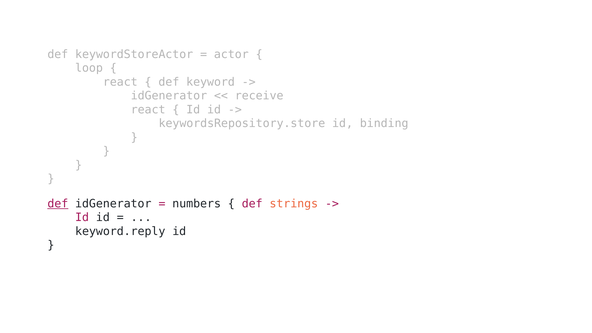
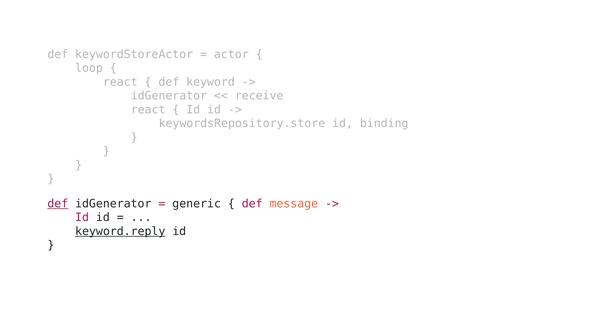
numbers: numbers -> generic (197, 204)
strings: strings -> message (294, 204)
keyword.reply underline: none -> present (120, 231)
